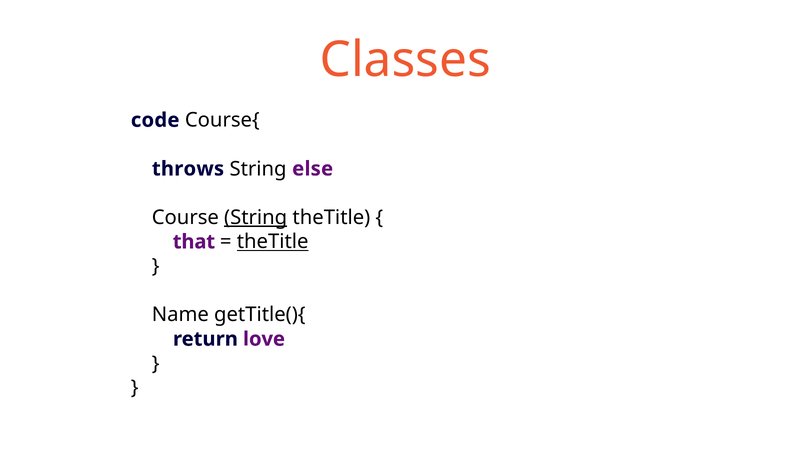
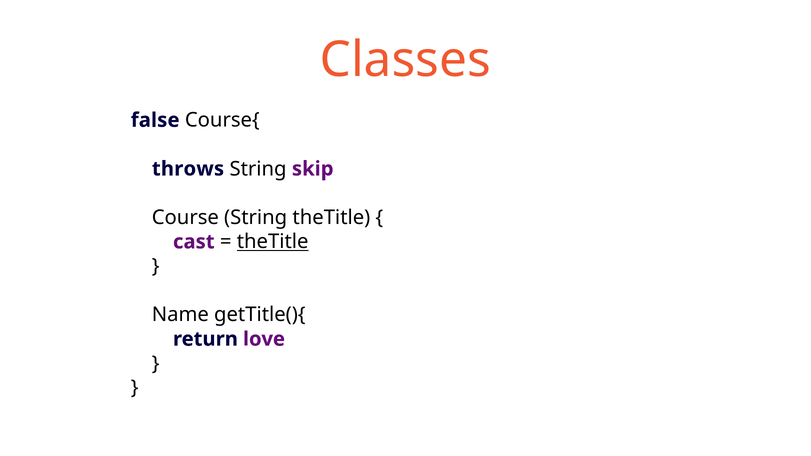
code: code -> false (155, 120)
else: else -> skip (313, 169)
String underline: present -> none (256, 218)
that: that -> cast (194, 242)
